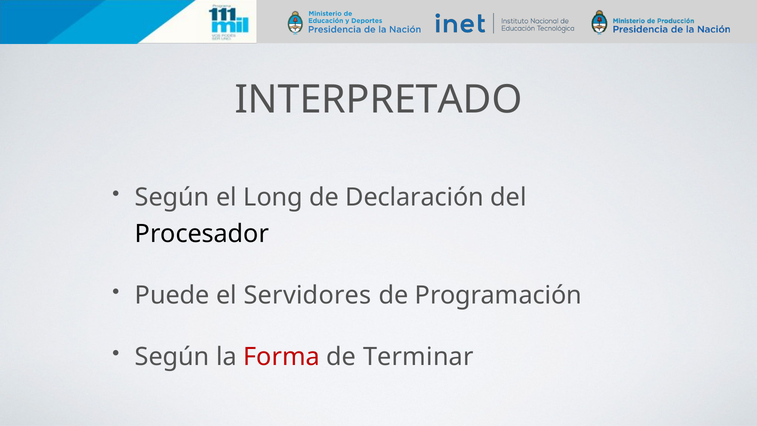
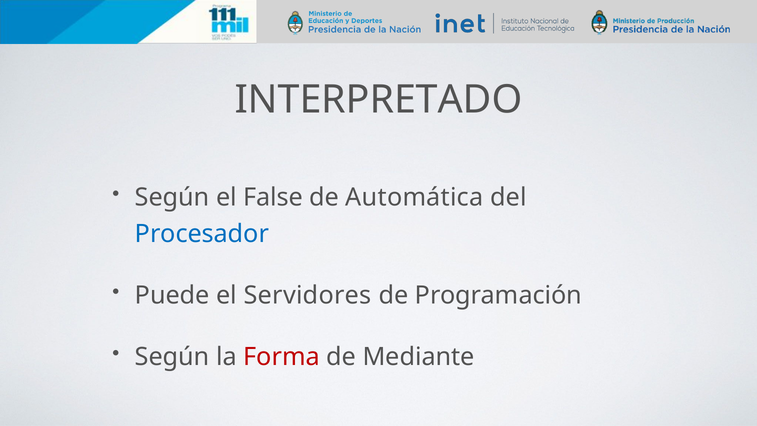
Long: Long -> False (273, 198)
Declaración: Declaración -> Automática (414, 198)
Procesador colour: black -> blue (202, 234)
Terminar: Terminar -> Mediante (419, 357)
